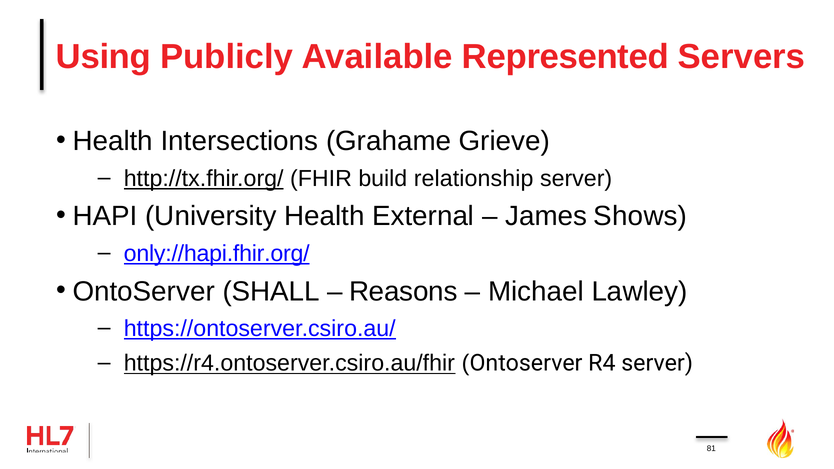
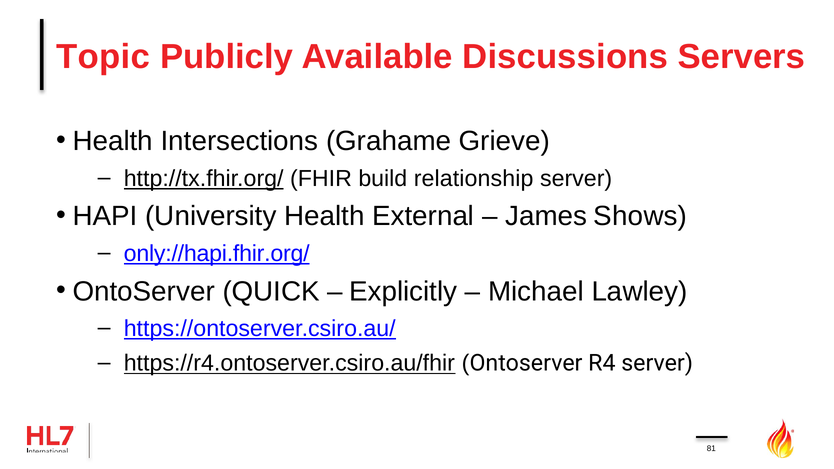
Using: Using -> Topic (103, 57)
Represented: Represented -> Discussions (565, 57)
SHALL: SHALL -> QUICK (271, 291)
Reasons: Reasons -> Explicitly (403, 291)
